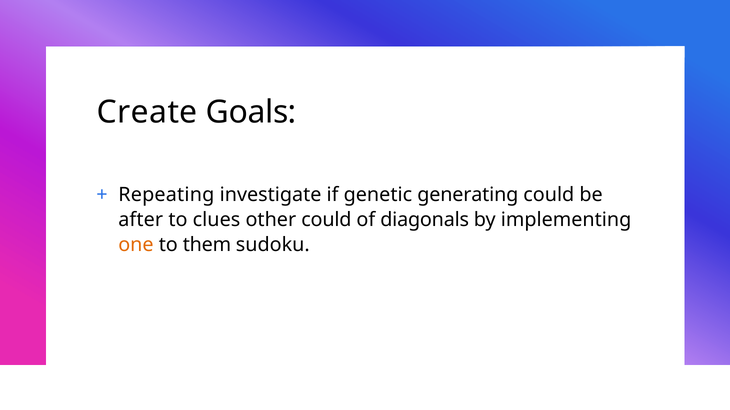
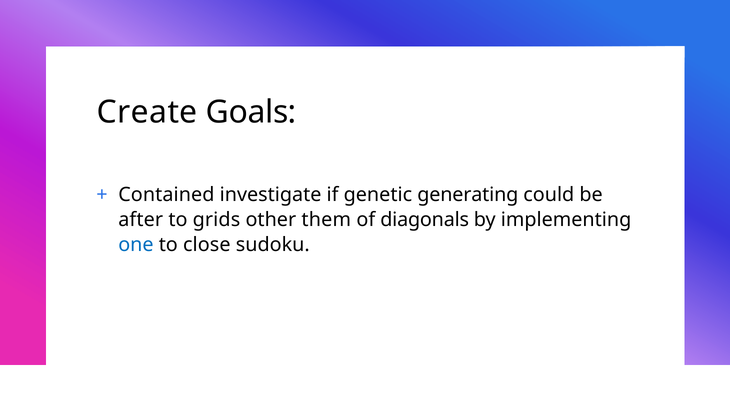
Repeating: Repeating -> Contained (166, 195)
clues: clues -> grids (216, 220)
other could: could -> them (326, 220)
one colour: orange -> blue (136, 245)
them: them -> close (207, 245)
